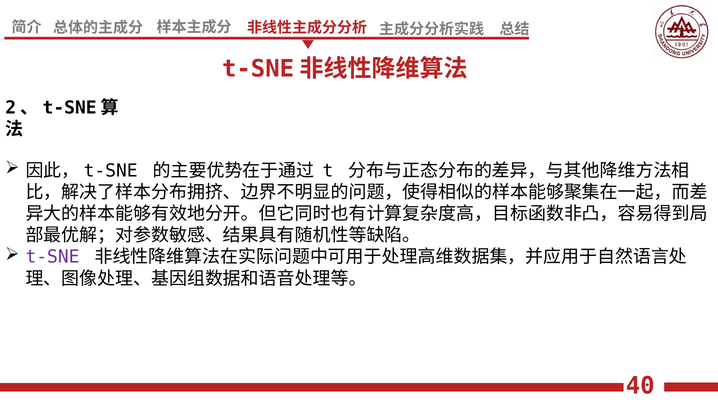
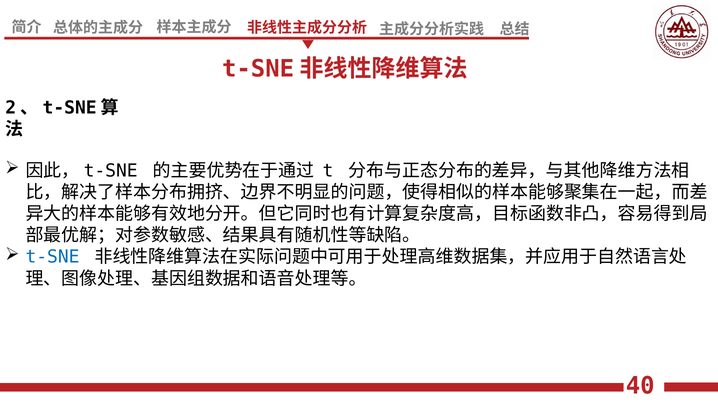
t-SNE colour: purple -> blue (53, 257)
